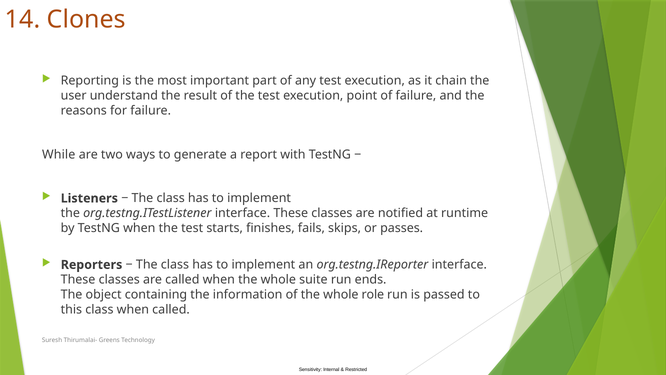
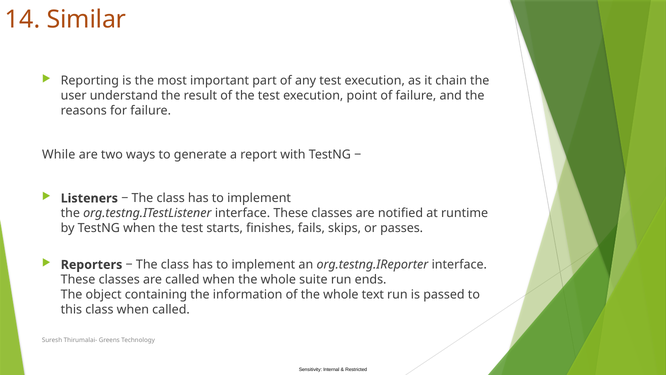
Clones: Clones -> Similar (86, 19)
role: role -> text (373, 294)
